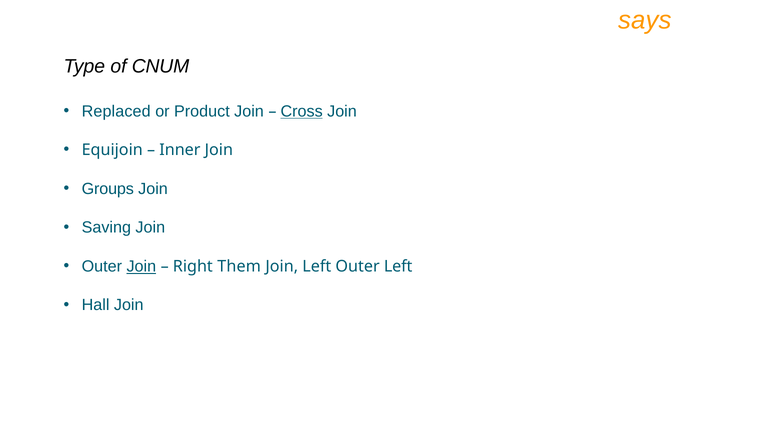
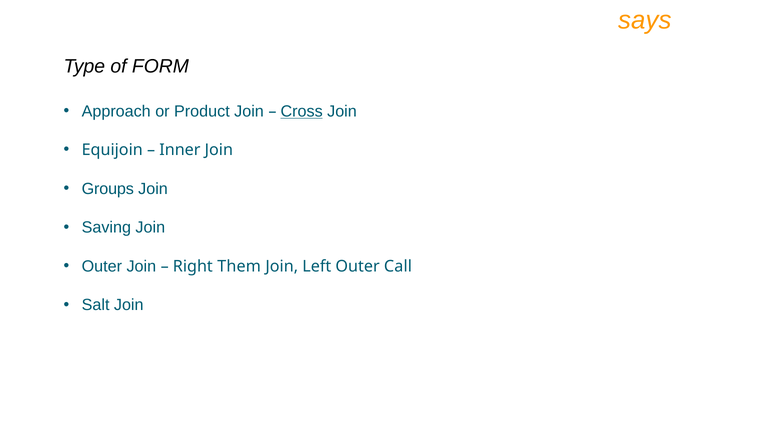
CNUM: CNUM -> FORM (160, 66)
Replaced: Replaced -> Approach (116, 111)
Join underline: present -> none (141, 266)
Outer Left: Left -> Call (398, 266)
Hall: Hall -> Salt (96, 305)
